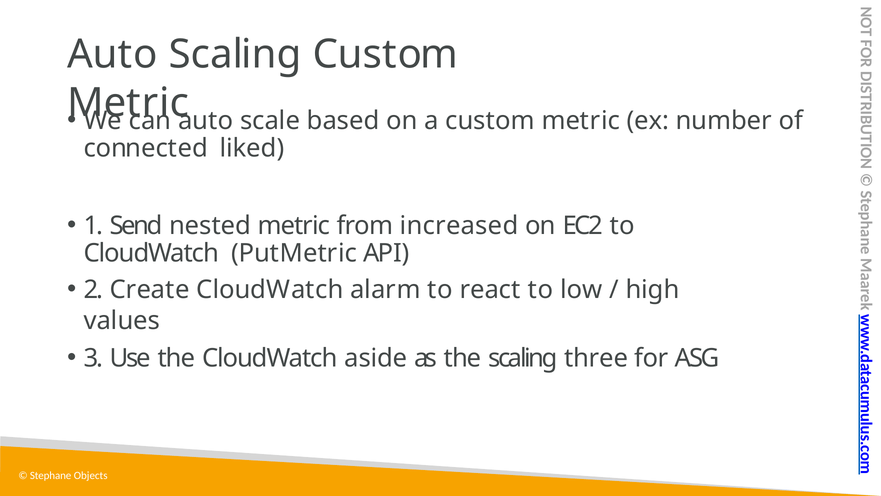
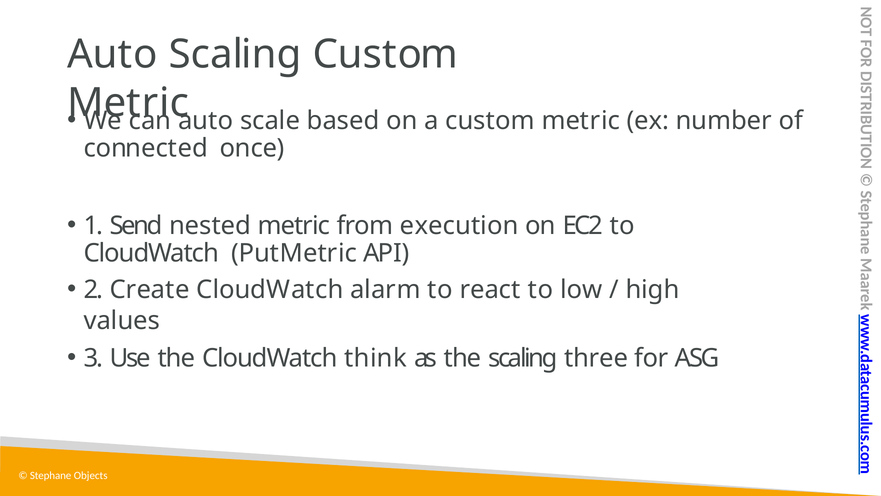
liked: liked -> once (252, 148)
increased: increased -> execution (459, 225)
aside: aside -> think (376, 358)
